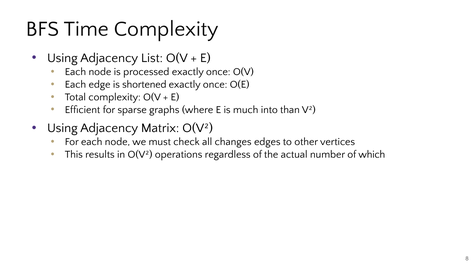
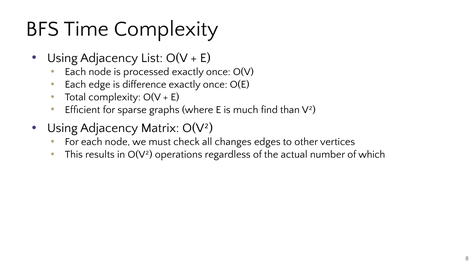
shortened: shortened -> difference (144, 85)
into: into -> find (269, 110)
